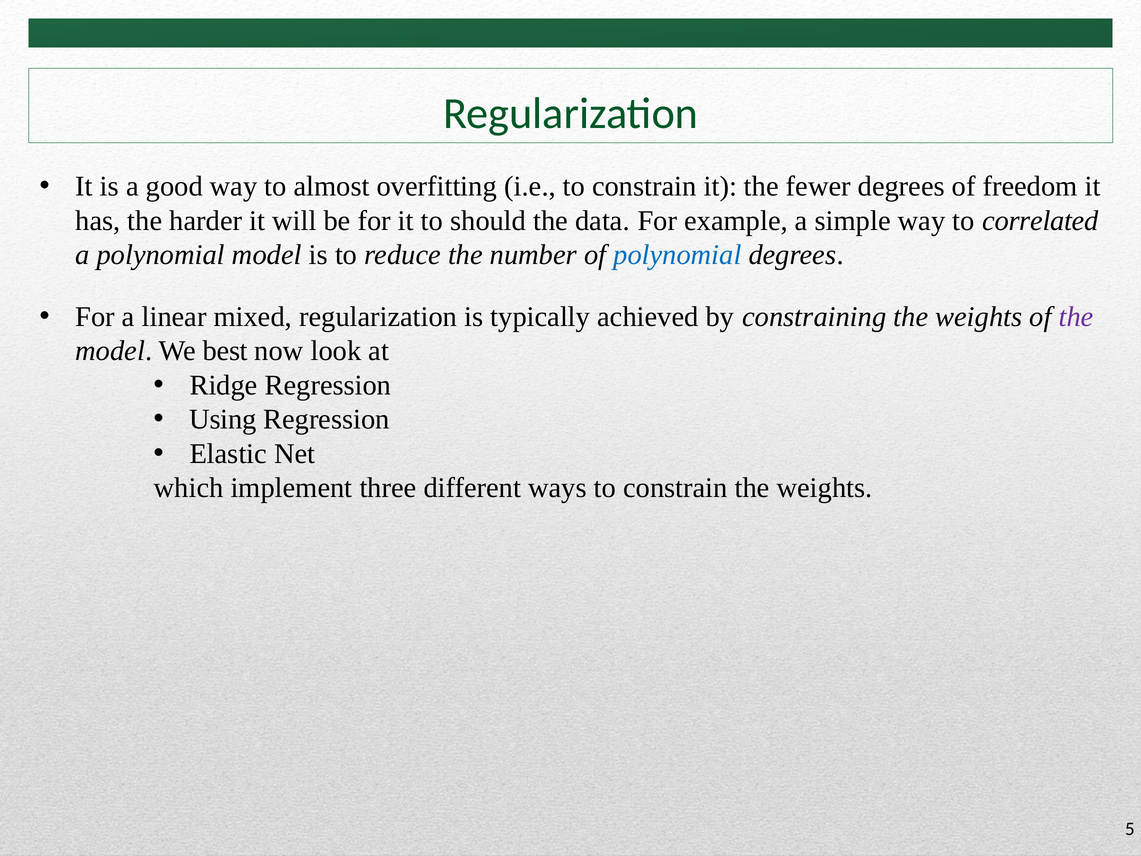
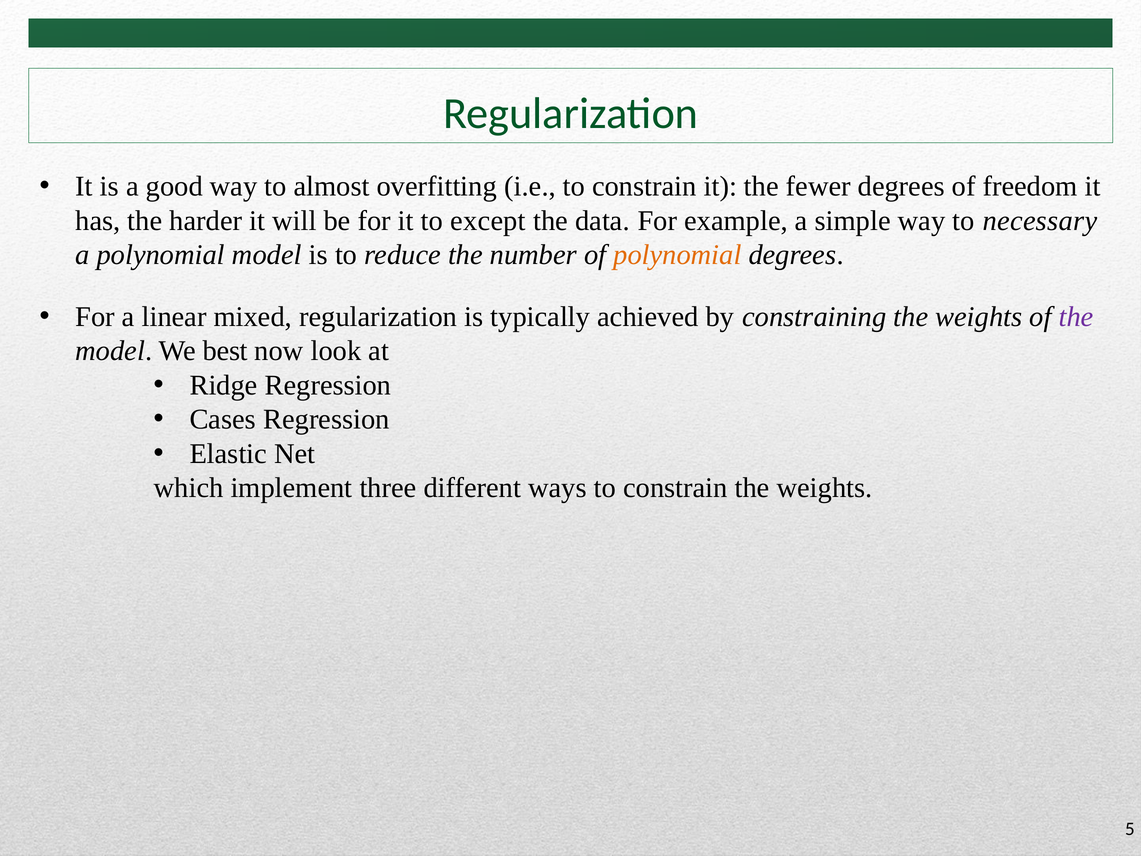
should: should -> except (488, 221)
correlated: correlated -> necessary (1040, 221)
polynomial colour: blue -> orange (677, 255)
Using: Using -> Cases (223, 419)
